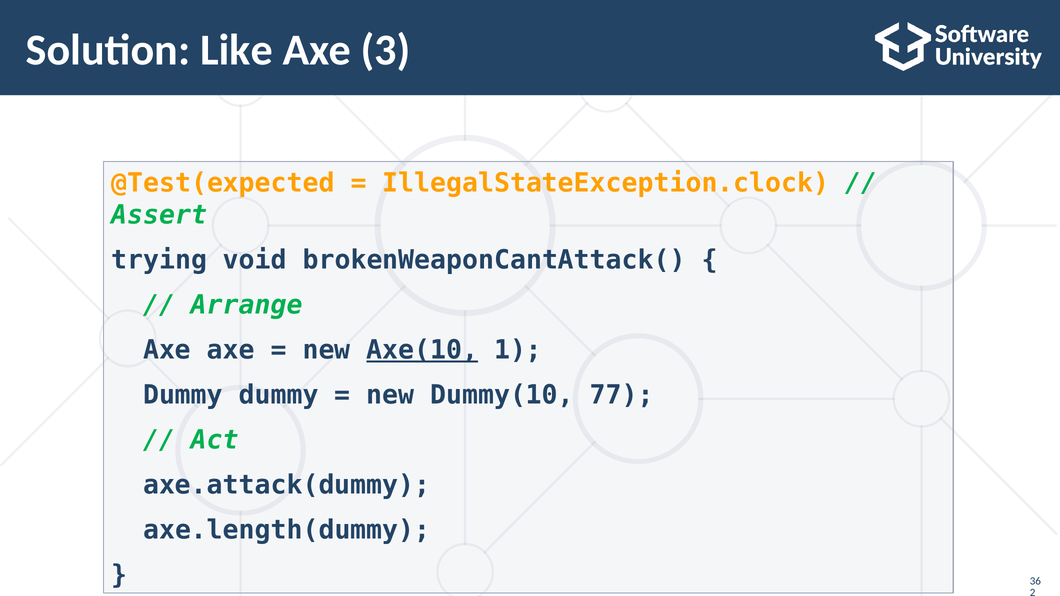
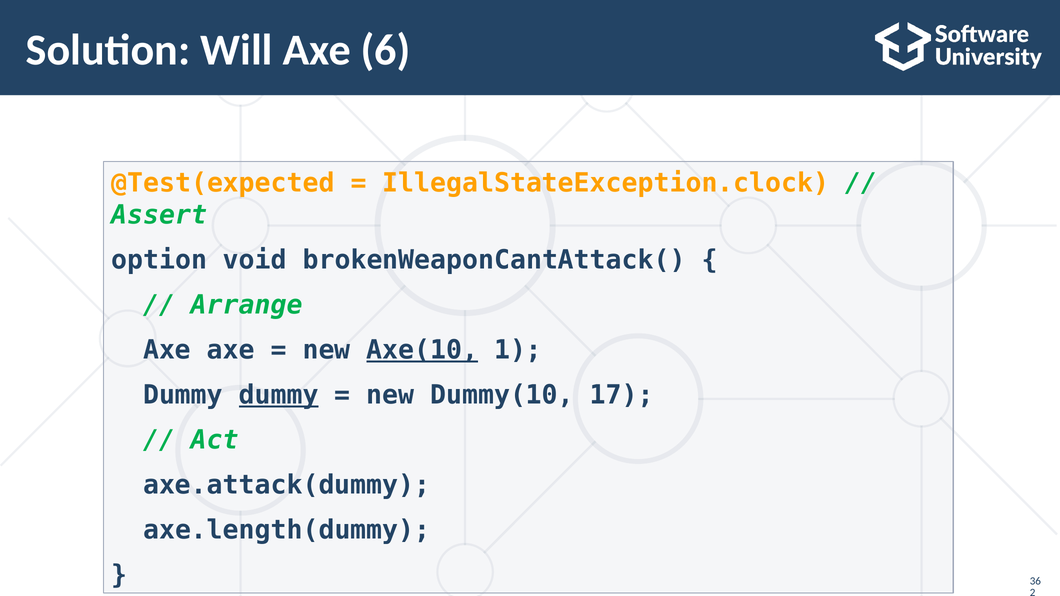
Like: Like -> Will (236, 50)
3: 3 -> 6 (386, 50)
trying: trying -> option (159, 260)
dummy underline: none -> present (279, 395)
77: 77 -> 17 (622, 395)
